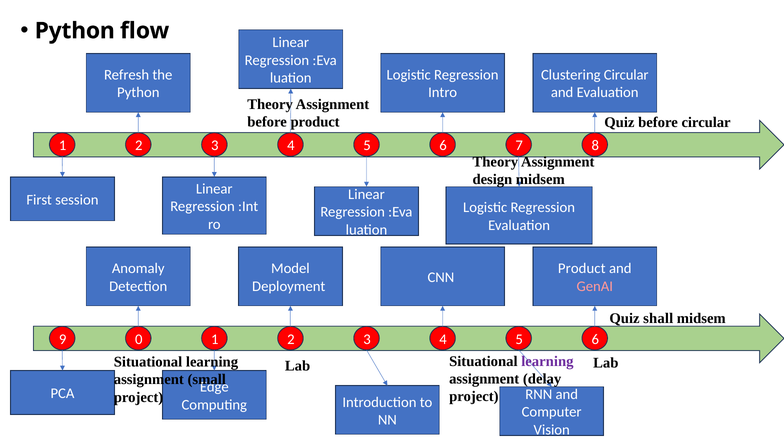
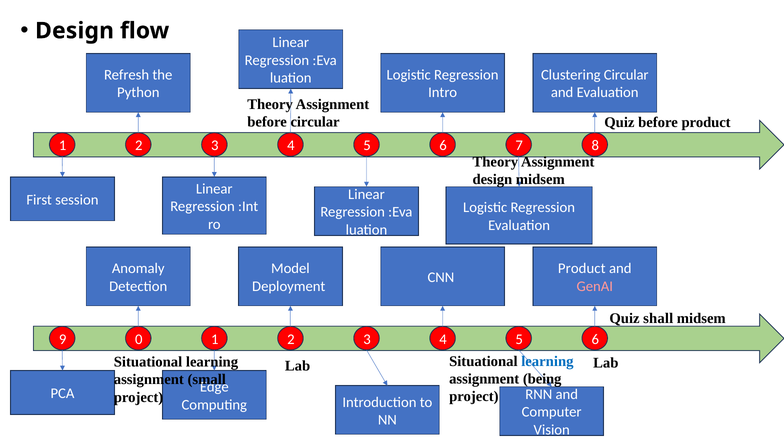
Python: Python -> Design (75, 31)
before product: product -> circular (315, 122)
before circular: circular -> product (706, 122)
learning colour: purple -> blue (547, 361)
delay: delay -> being (542, 379)
